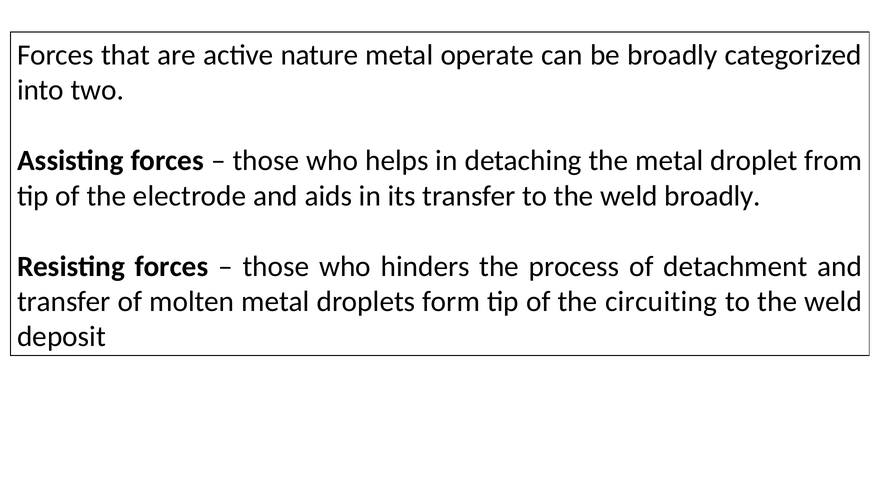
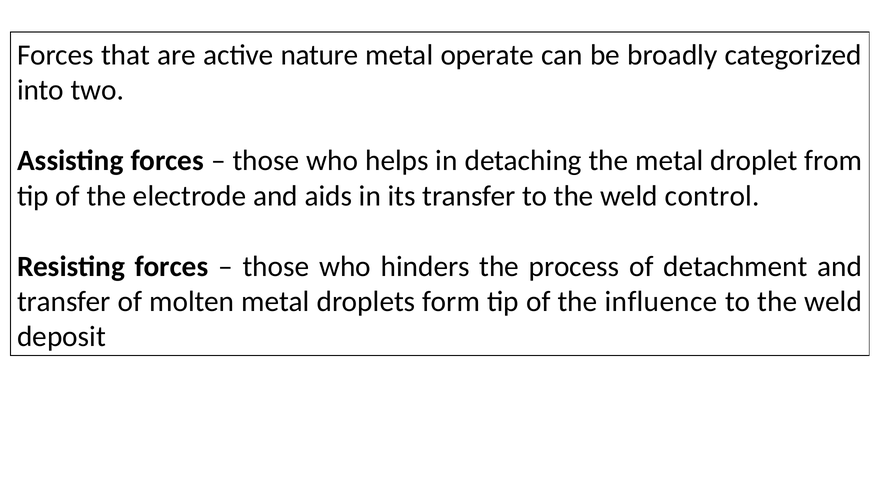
weld broadly: broadly -> control (712, 196)
circuiting: circuiting -> influence (661, 302)
